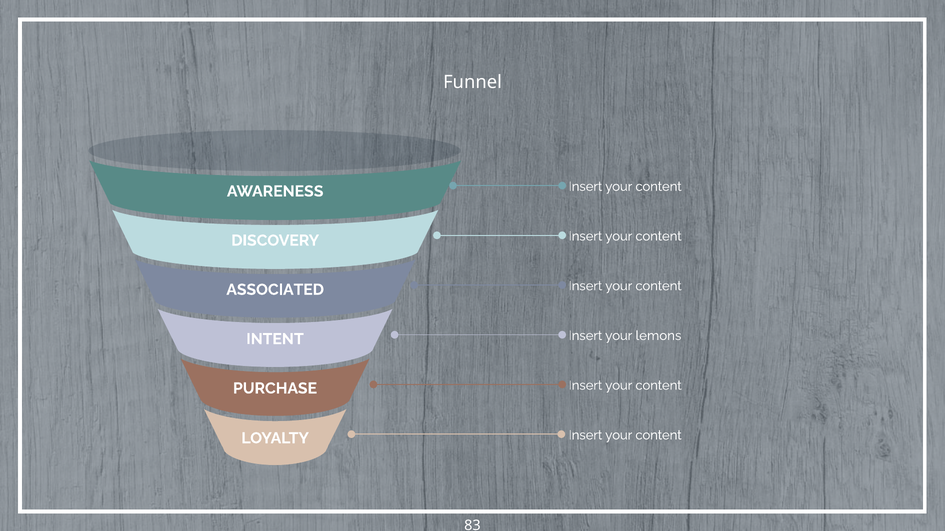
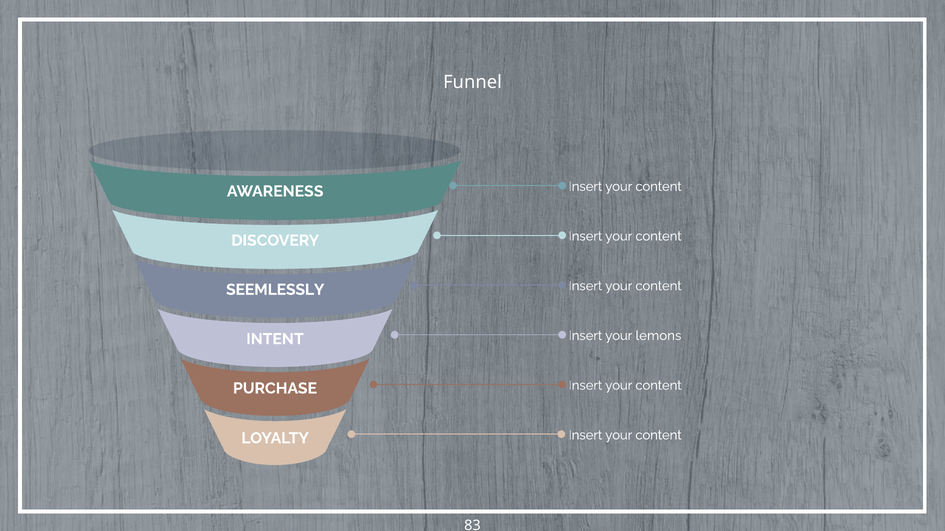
ASSOCIATED: ASSOCIATED -> SEEMLESSLY (275, 290)
